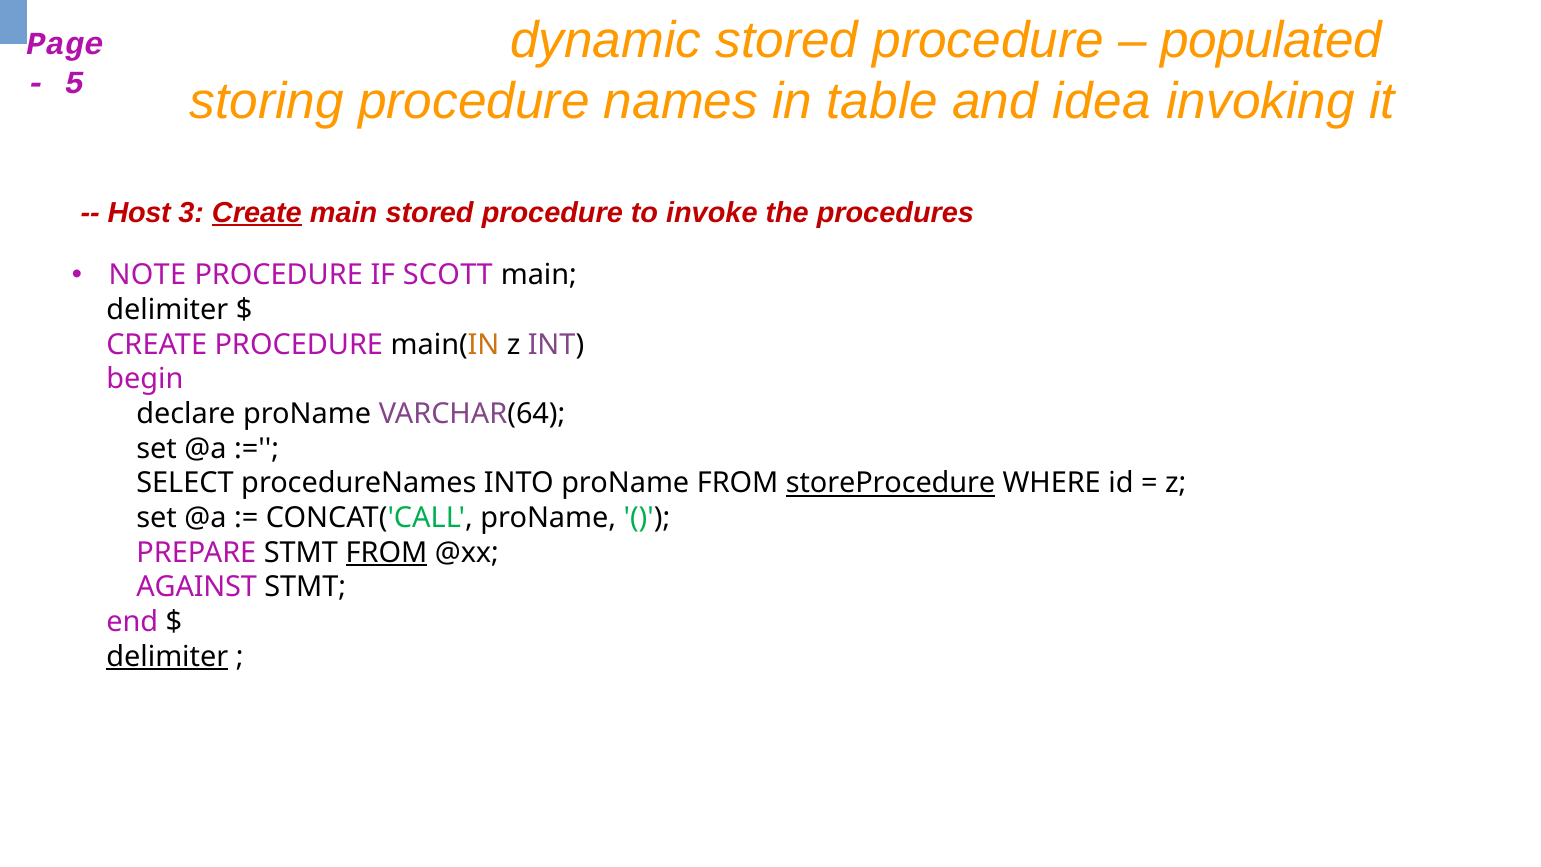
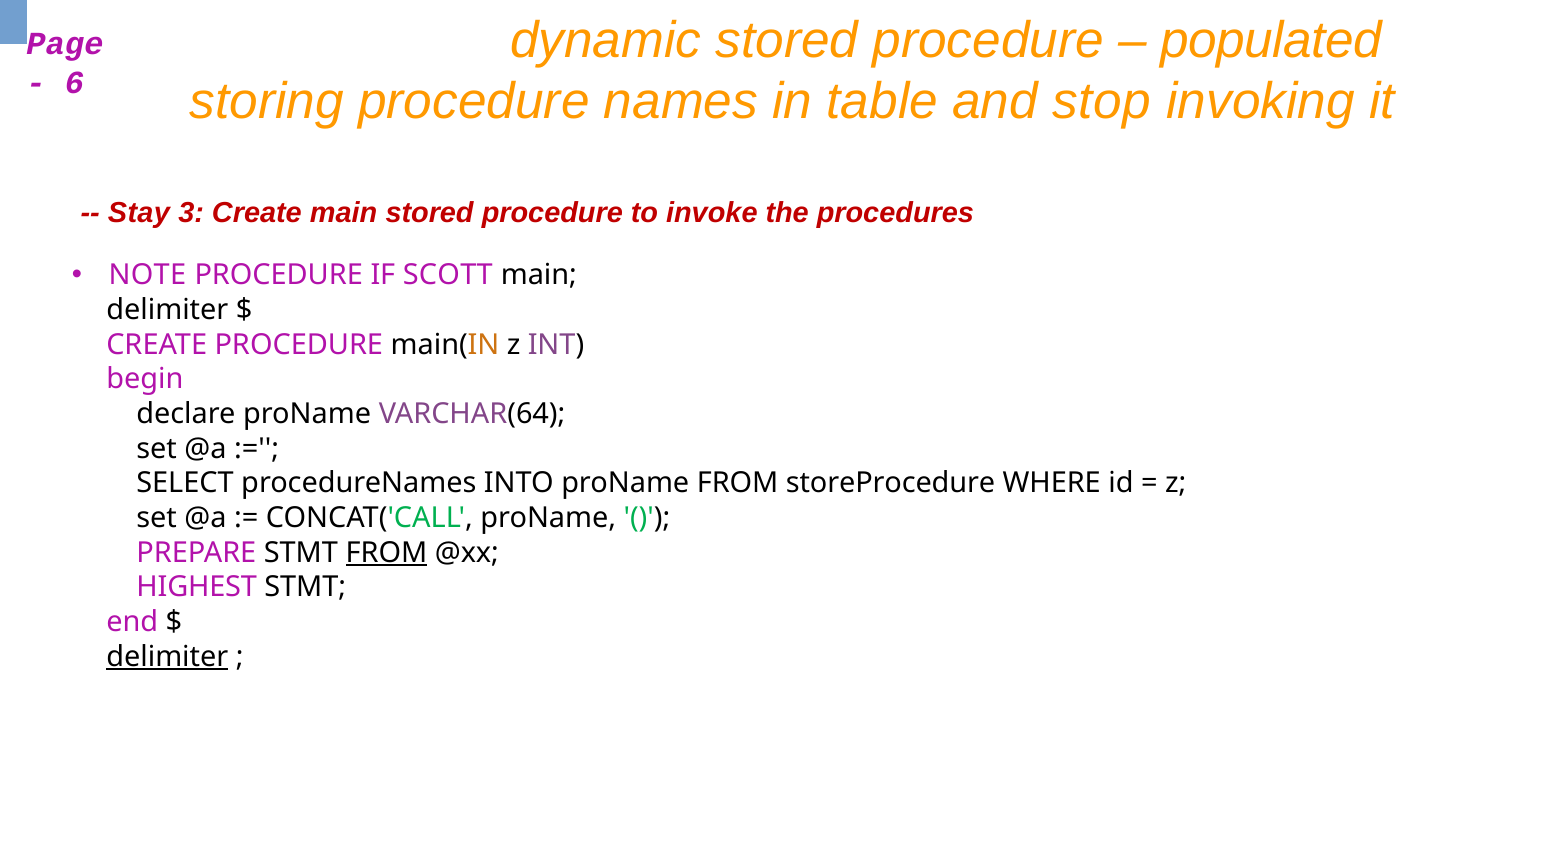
5: 5 -> 6 (75, 83)
idea: idea -> stop (1102, 102)
Host: Host -> Stay (139, 213)
Create underline: present -> none (257, 213)
storeProcedure underline: present -> none (891, 483)
AGAINST: AGAINST -> HIGHEST (197, 587)
